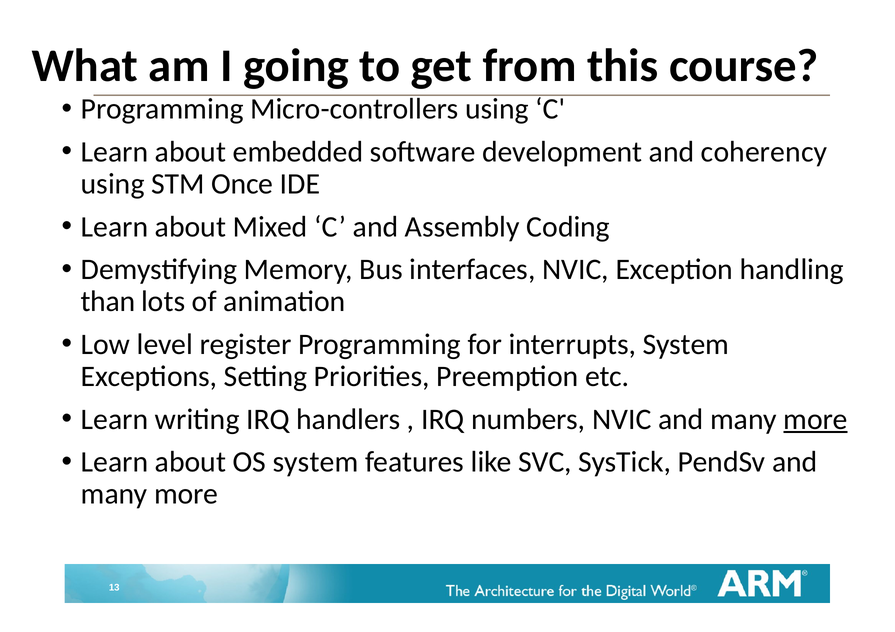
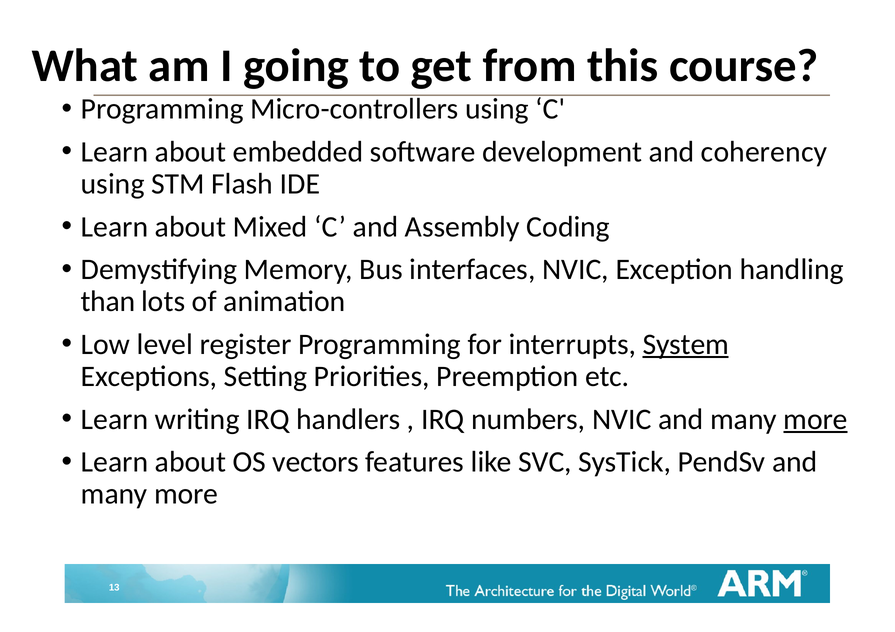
Once: Once -> Flash (242, 184)
System underline: none -> present (686, 345)
OS system: system -> vectors (316, 462)
